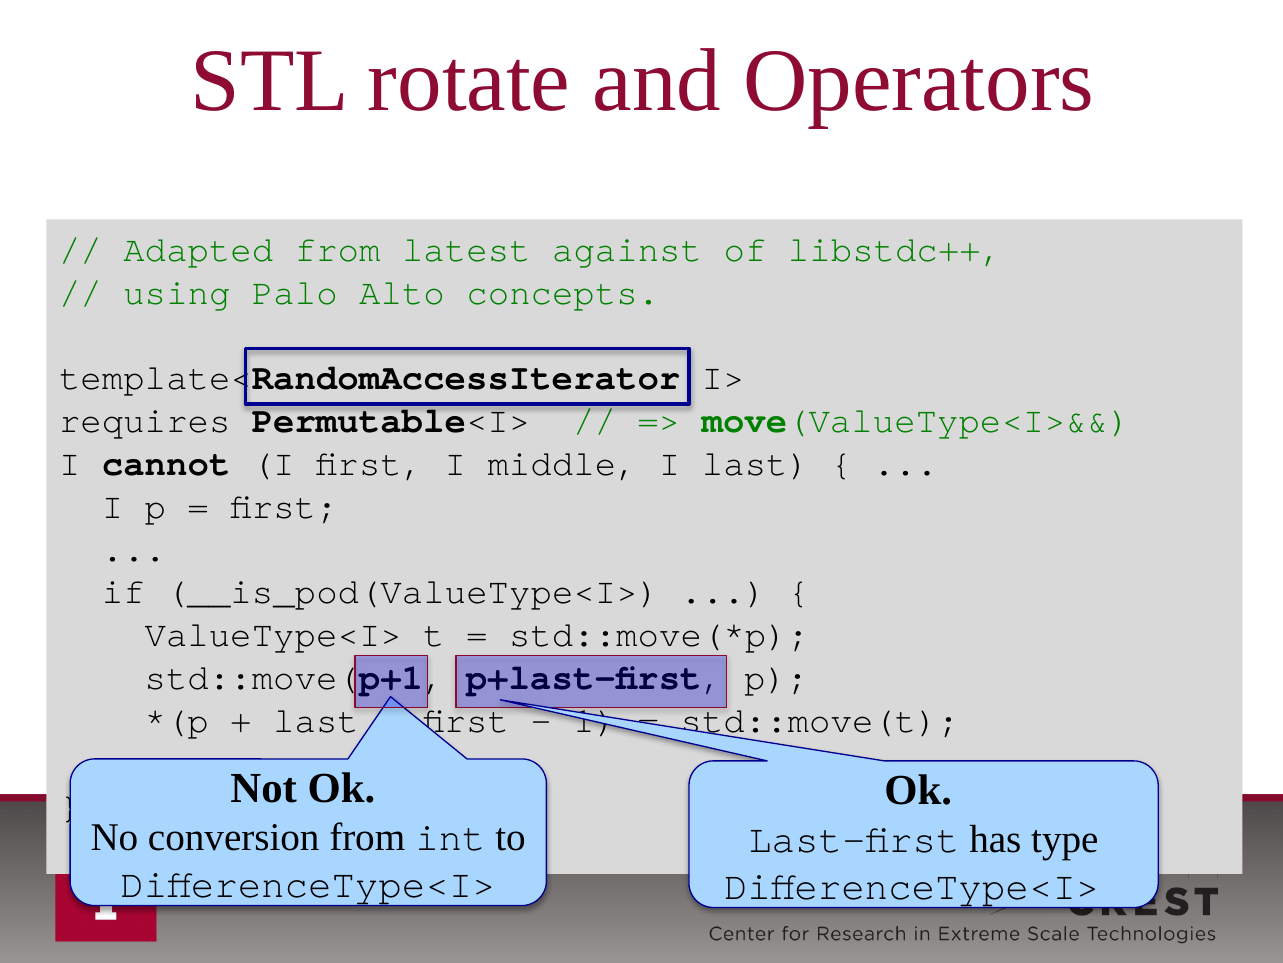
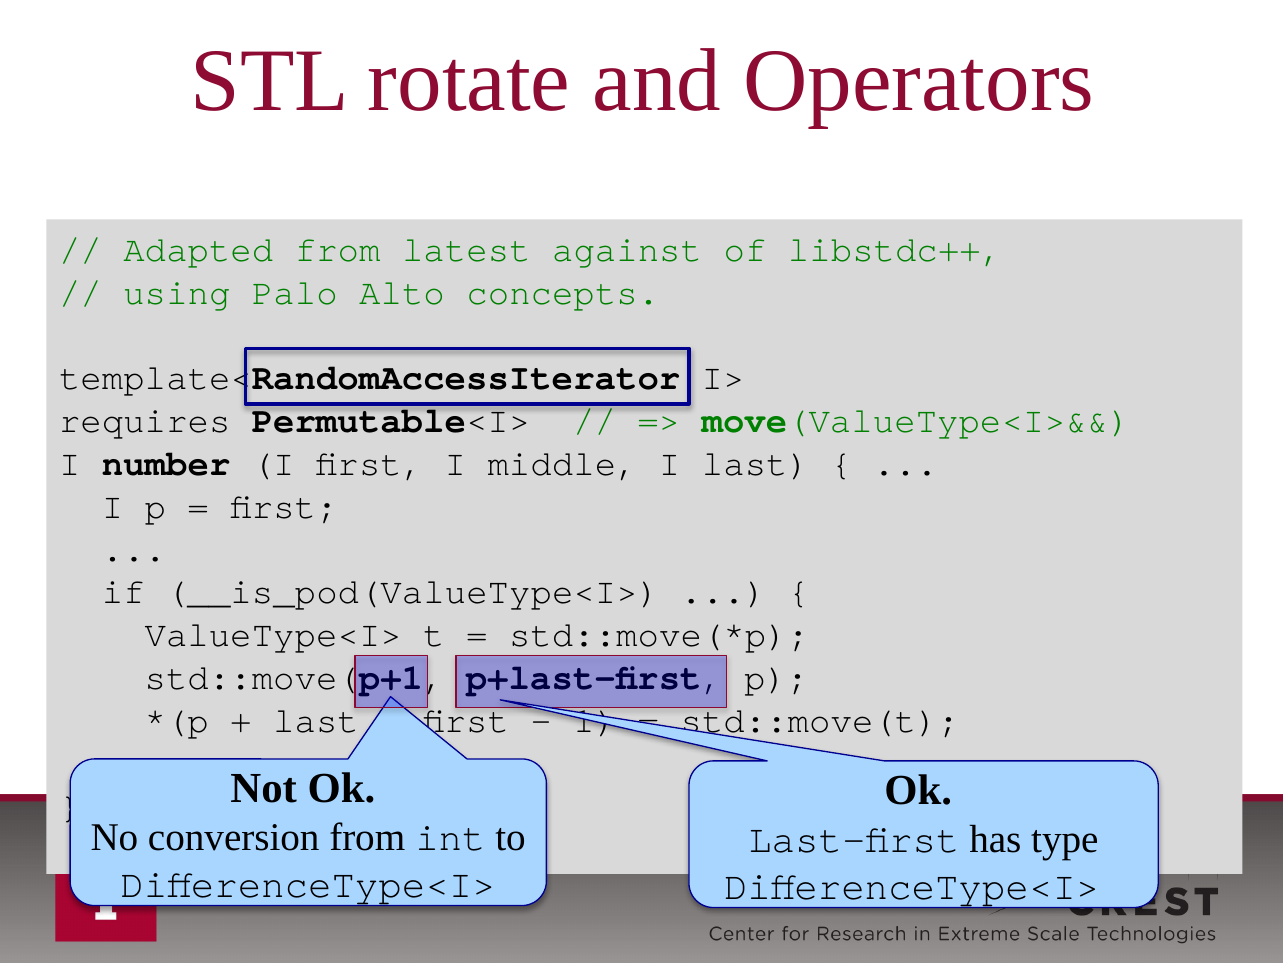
cannot: cannot -> number (166, 463)
